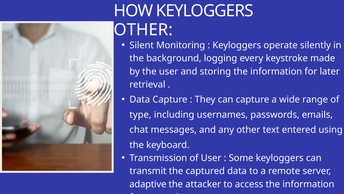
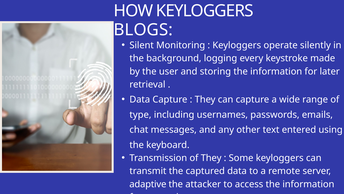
OTHER: OTHER -> BLOGS (143, 30)
of User: User -> They (211, 158)
